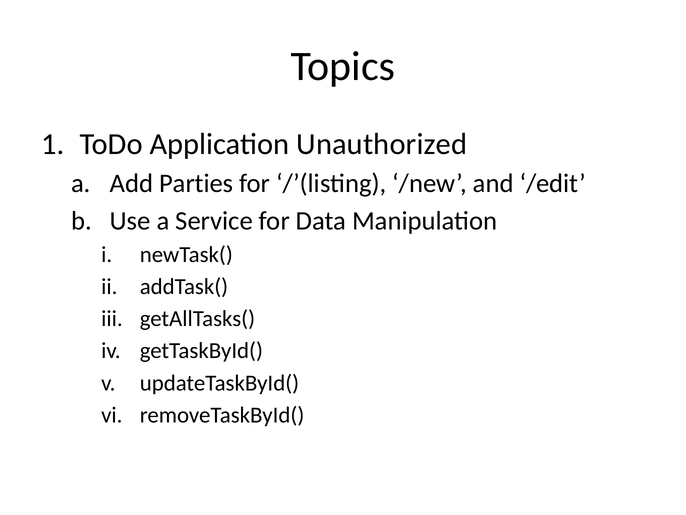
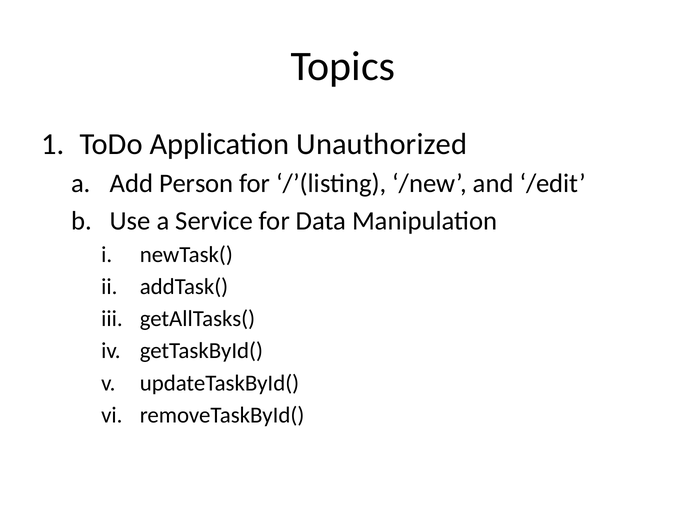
Parties: Parties -> Person (196, 183)
